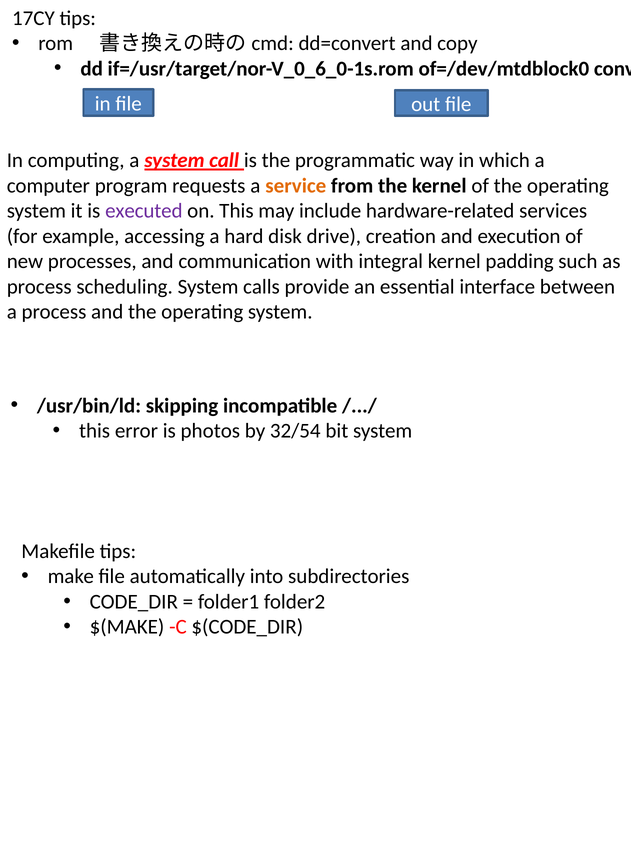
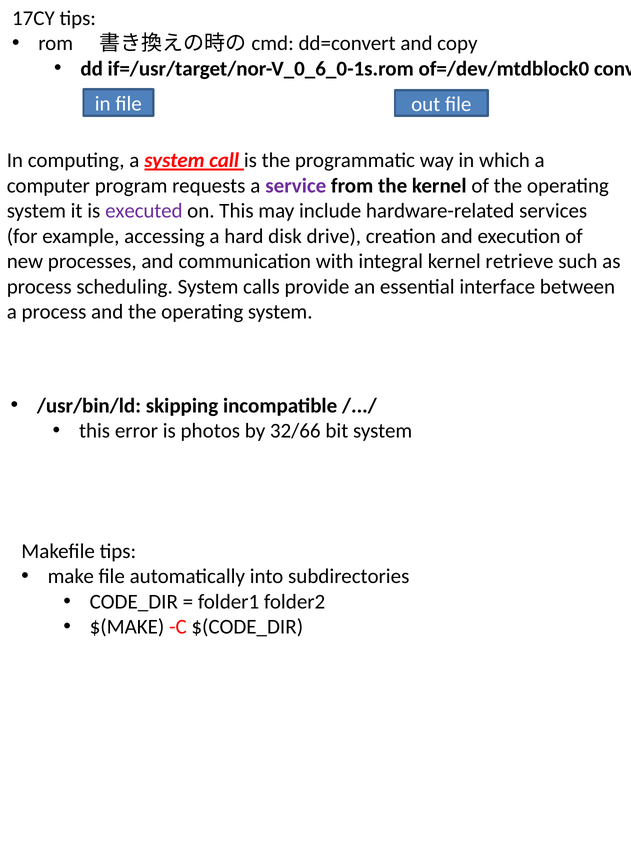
service colour: orange -> purple (296, 186)
padding: padding -> retrieve (519, 262)
32/54: 32/54 -> 32/66 (295, 431)
